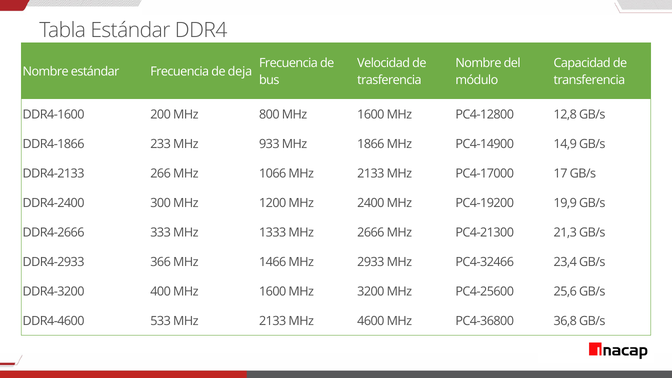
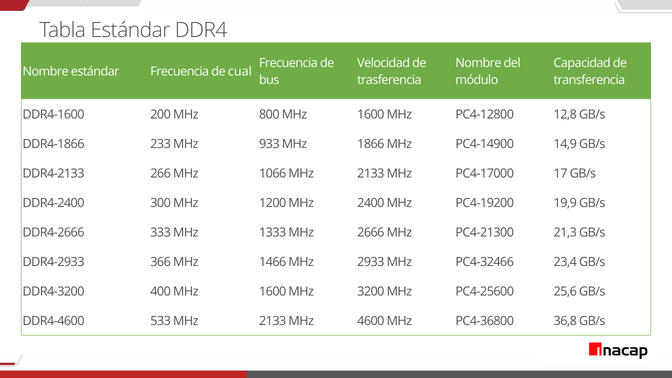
deja: deja -> cual (240, 72)
